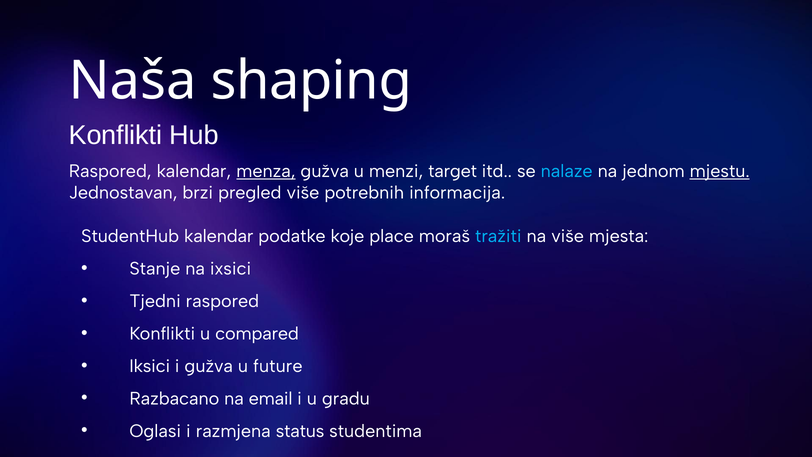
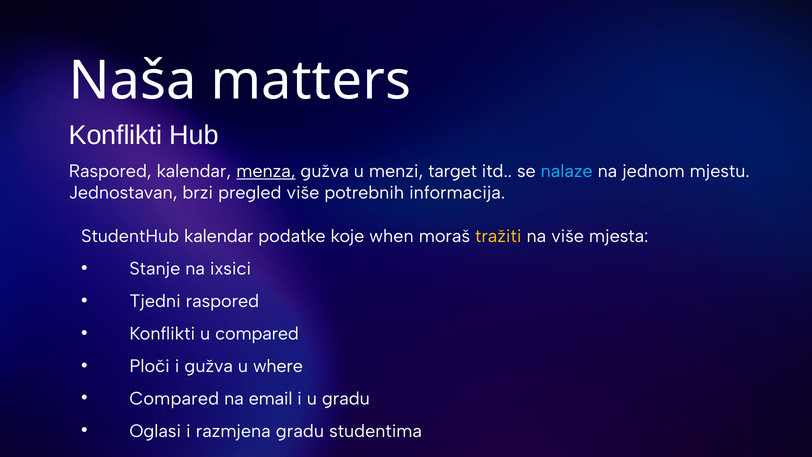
shaping: shaping -> matters (311, 81)
mjestu underline: present -> none (720, 171)
place: place -> when (392, 236)
tražiti colour: light blue -> yellow (498, 236)
Iksici: Iksici -> Ploči (150, 366)
future: future -> where (278, 366)
Razbacano: Razbacano -> Compared (174, 398)
razmjena status: status -> gradu (300, 431)
